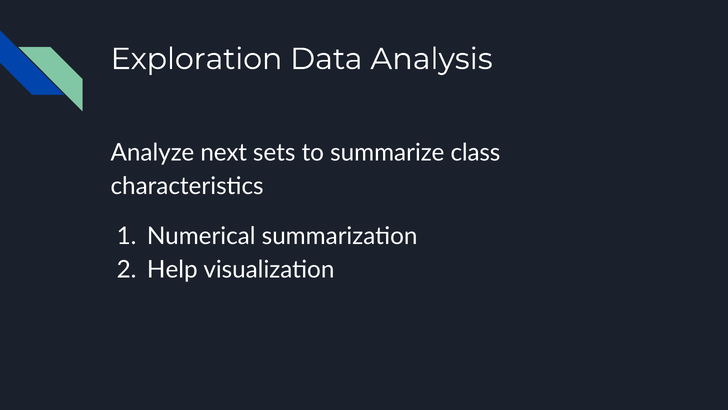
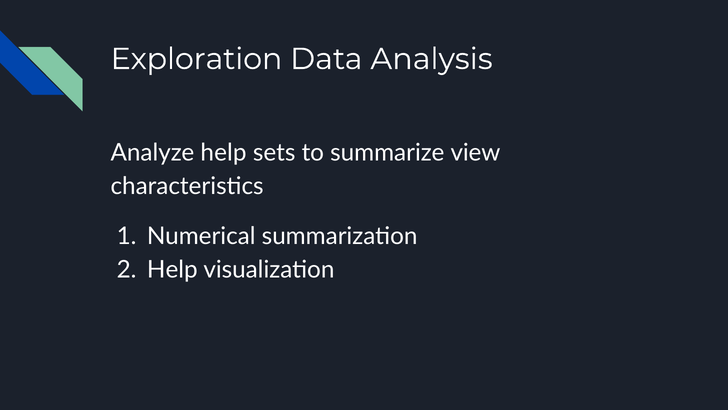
Analyze next: next -> help (224, 153)
class: class -> view (475, 153)
